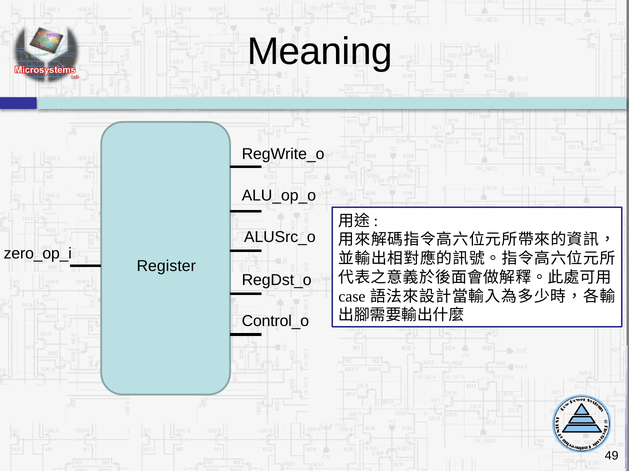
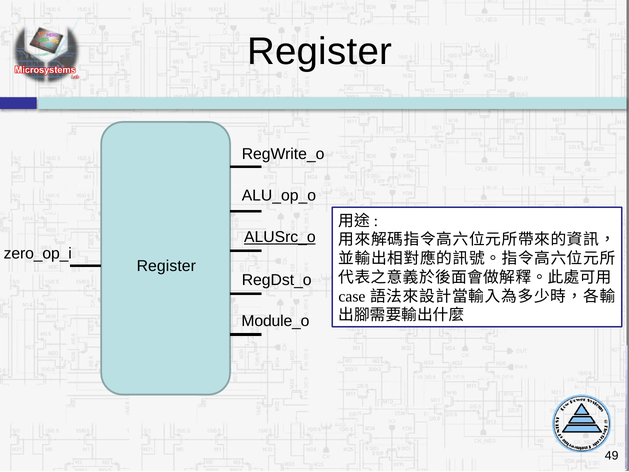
Meaning: Meaning -> Register (320, 52)
ALUSrc_o underline: none -> present (280, 237)
Control_o: Control_o -> Module_o (275, 321)
